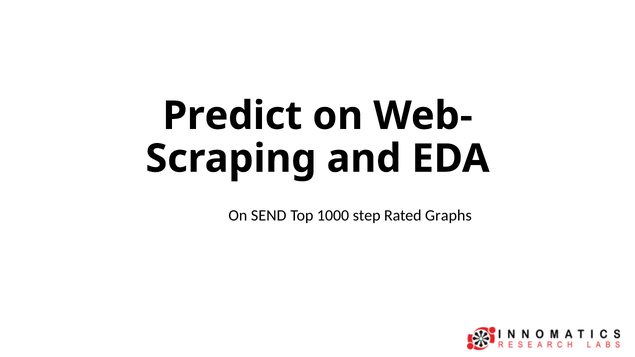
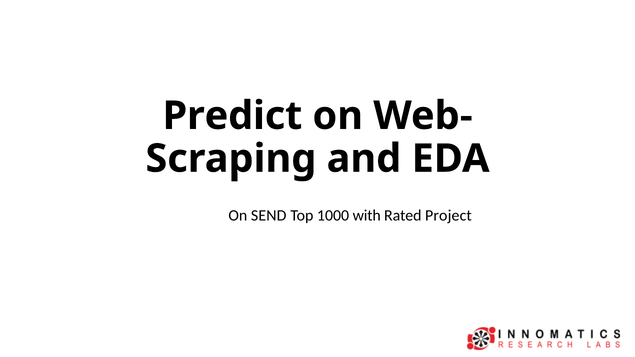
step: step -> with (367, 215)
Graphs: Graphs -> Project (448, 215)
